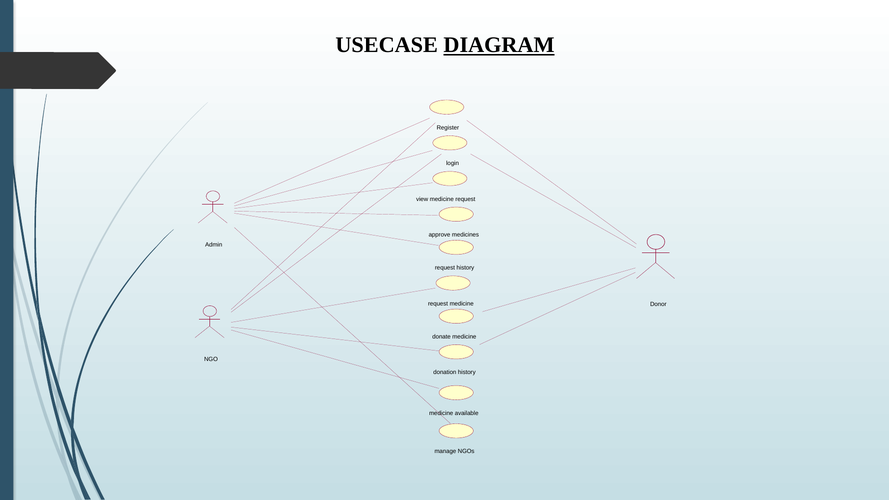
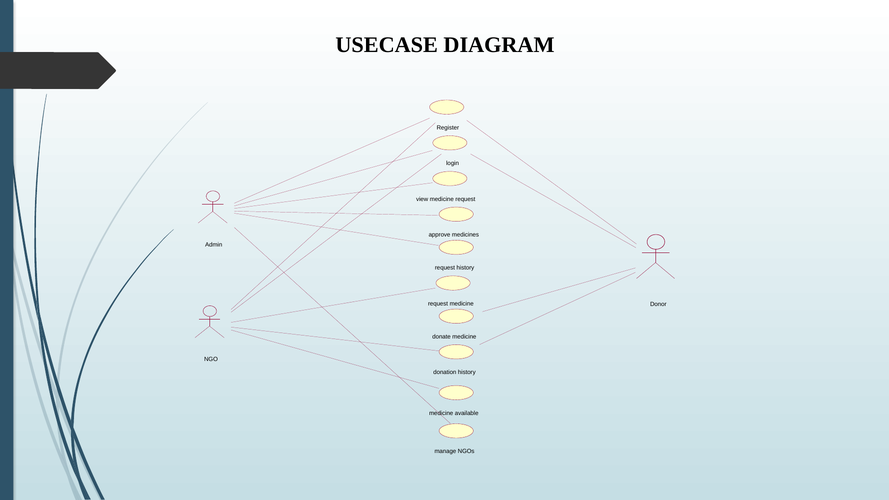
DIAGRAM underline: present -> none (499, 45)
